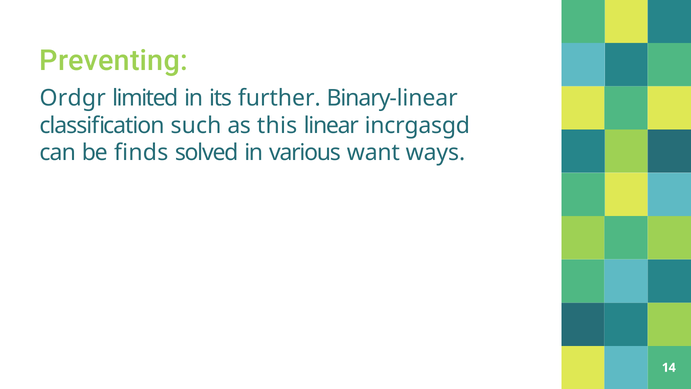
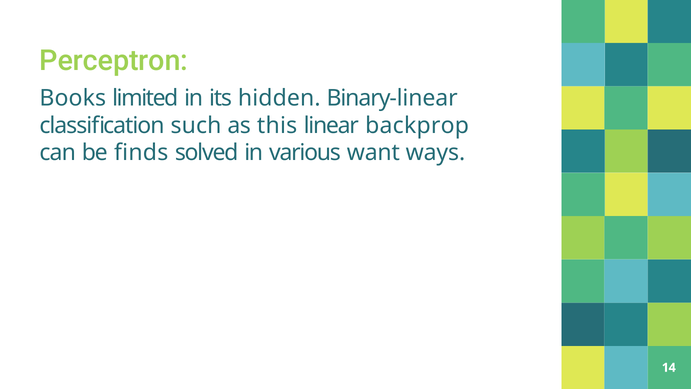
Preventing: Preventing -> Perceptron (114, 60)
Ordgr: Ordgr -> Books (73, 98)
further: further -> hidden (279, 98)
incrgasgd: incrgasgd -> backprop (417, 125)
